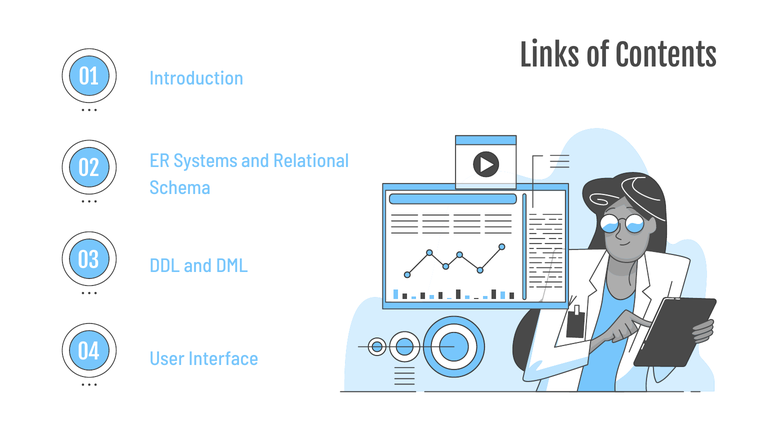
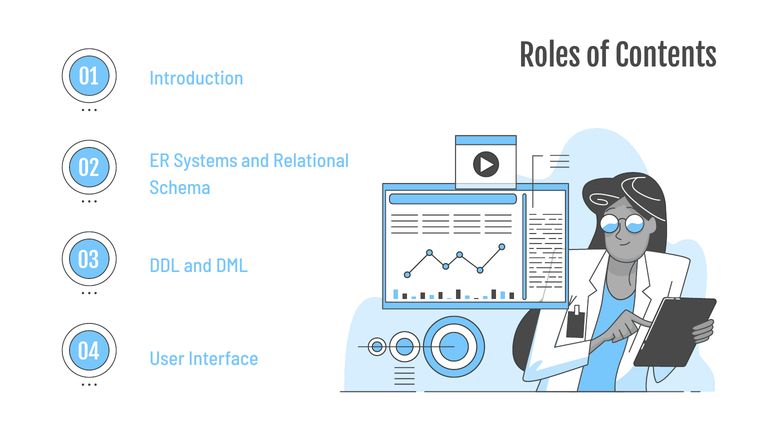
Links: Links -> Roles (550, 57)
